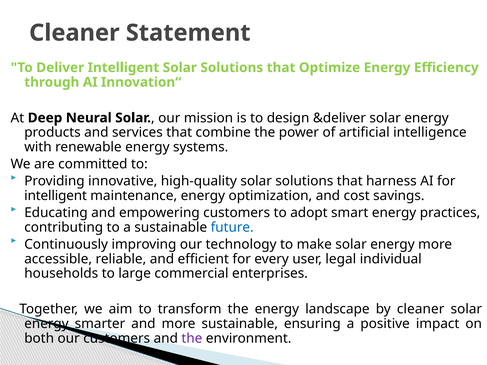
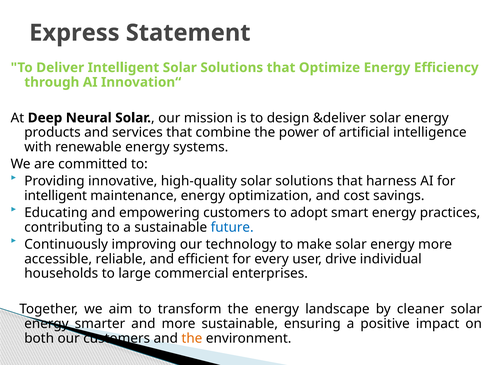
Cleaner: Cleaner -> Express (74, 33)
legal: legal -> drive (341, 259)
the colour: purple -> orange (192, 339)
